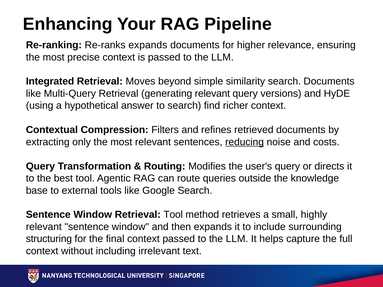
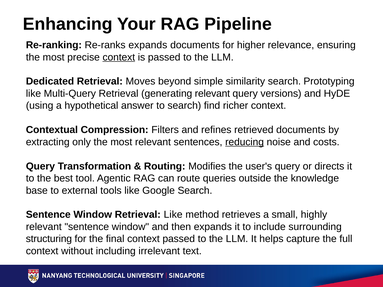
context underline: none -> present (119, 57)
Integrated: Integrated -> Dedicated (50, 81)
search Documents: Documents -> Prototyping (329, 81)
Retrieval Tool: Tool -> Like (173, 215)
